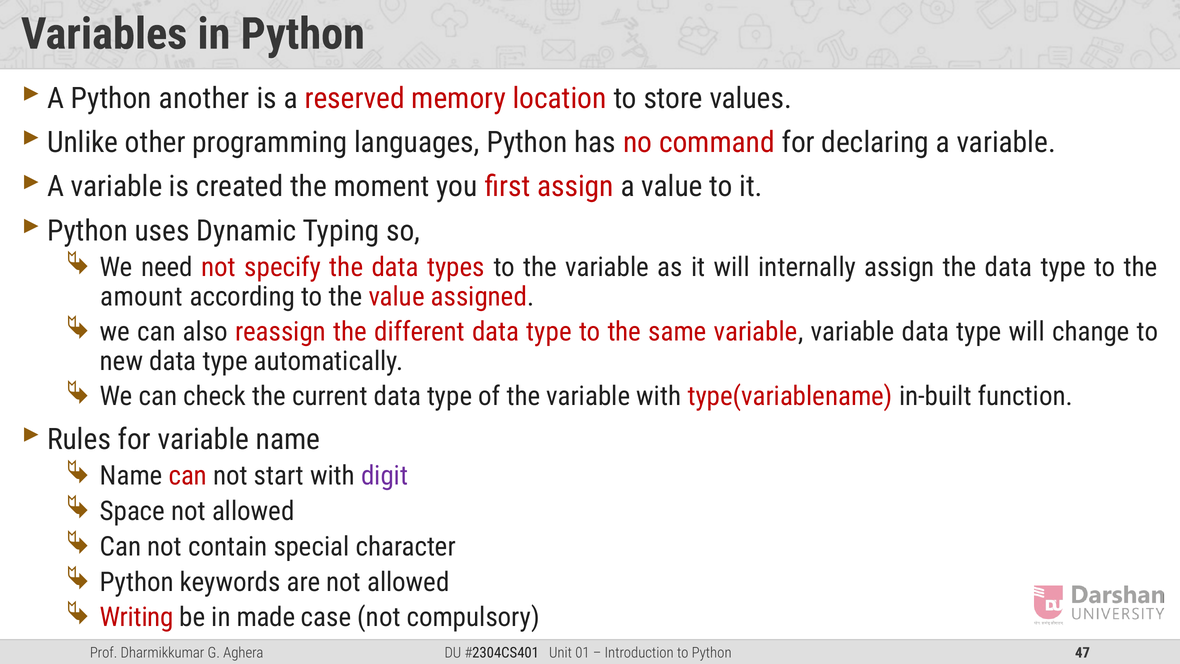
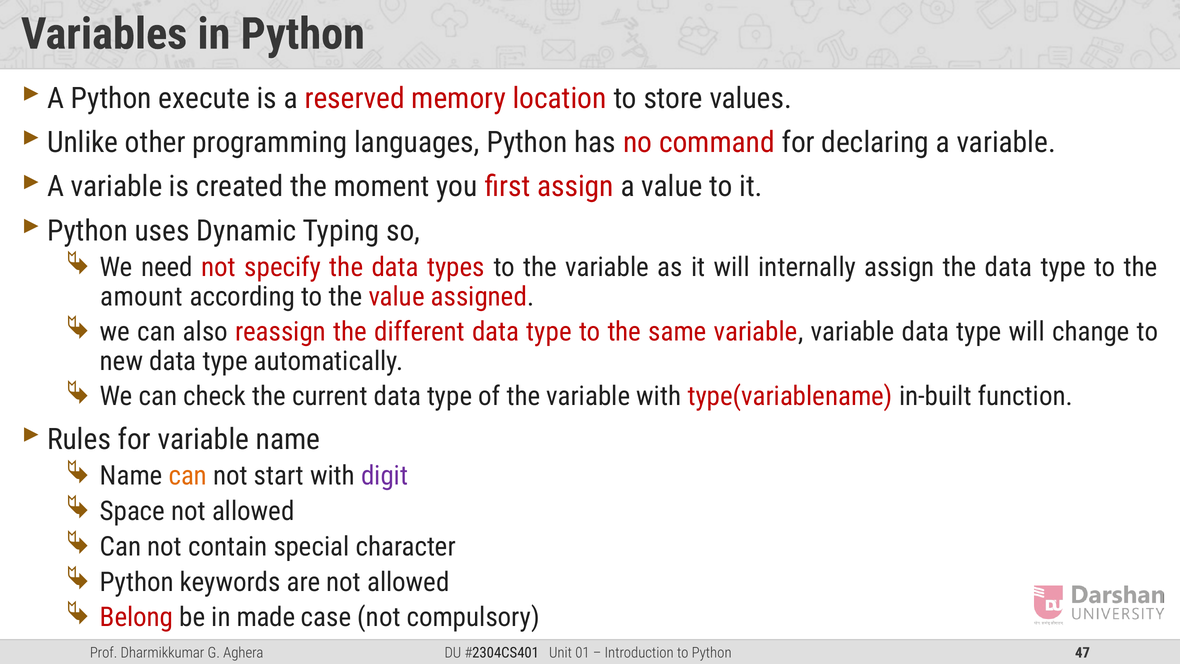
another: another -> execute (204, 98)
can colour: red -> orange (188, 476)
Writing: Writing -> Belong (136, 617)
